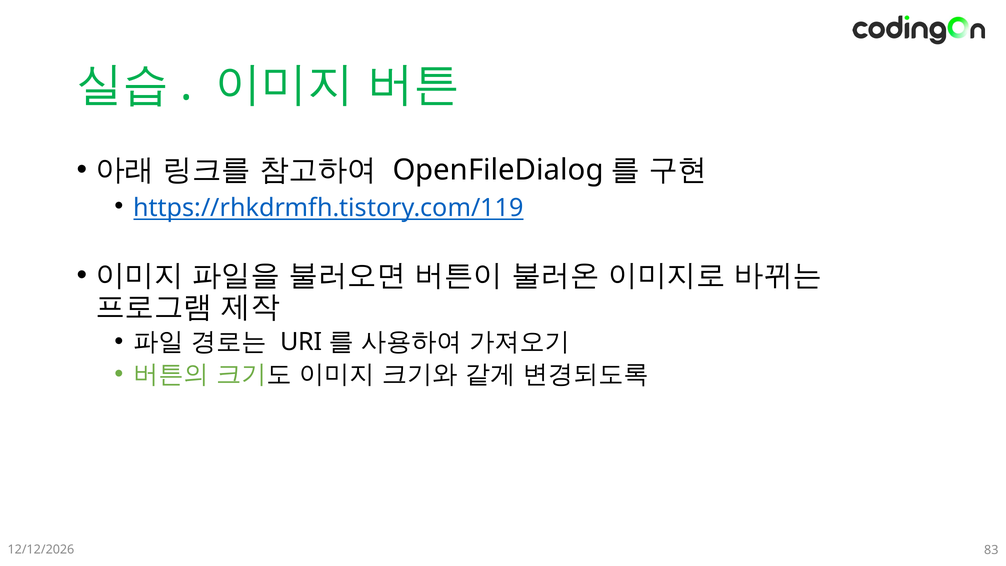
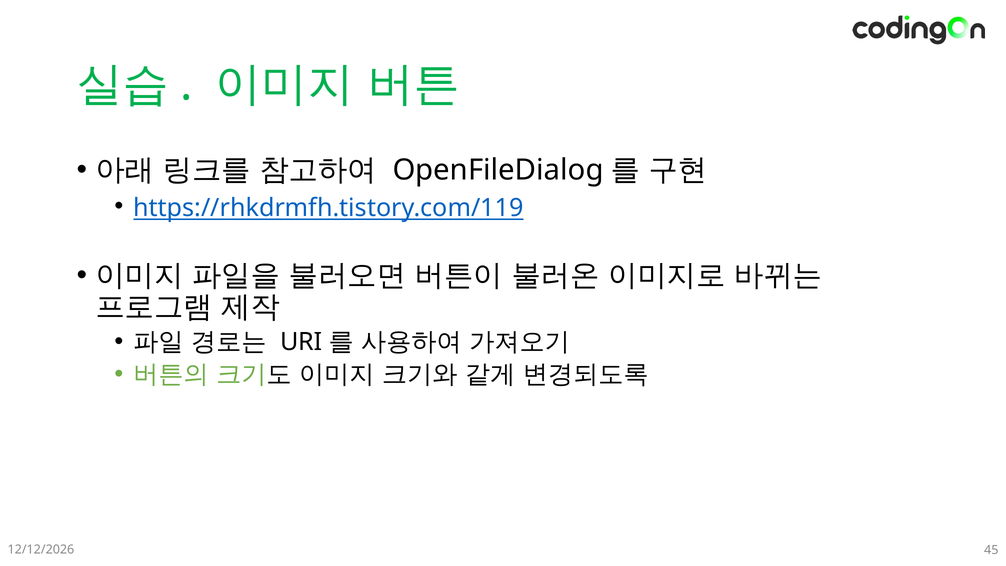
83: 83 -> 45 (991, 550)
